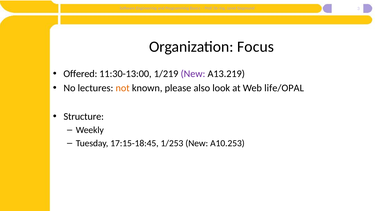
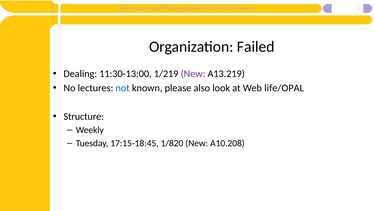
Focus: Focus -> Failed (256, 47)
Offered: Offered -> Dealing (80, 74)
not colour: orange -> blue (123, 88)
1/253: 1/253 -> 1/820 (172, 143)
A10.253: A10.253 -> A10.208 (227, 143)
